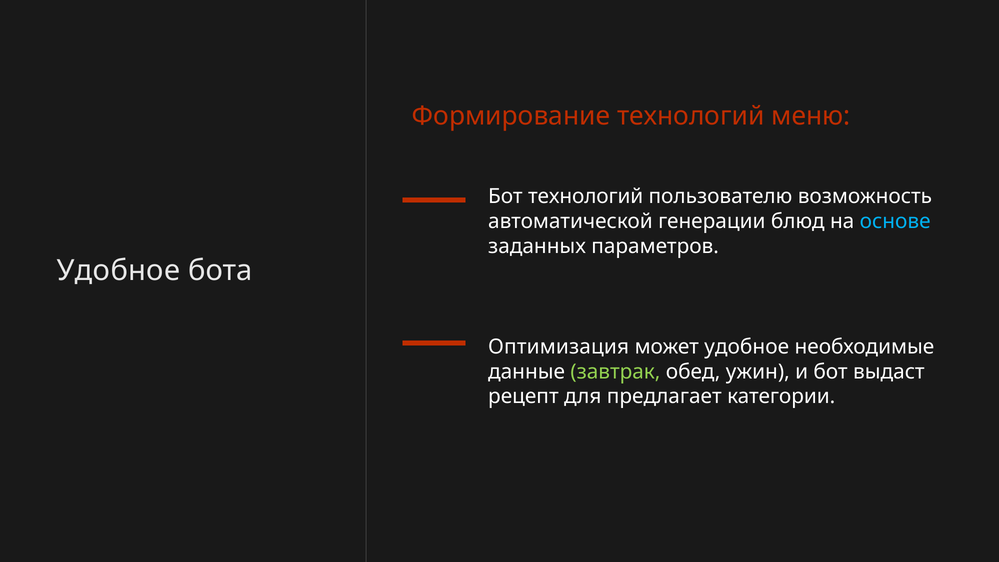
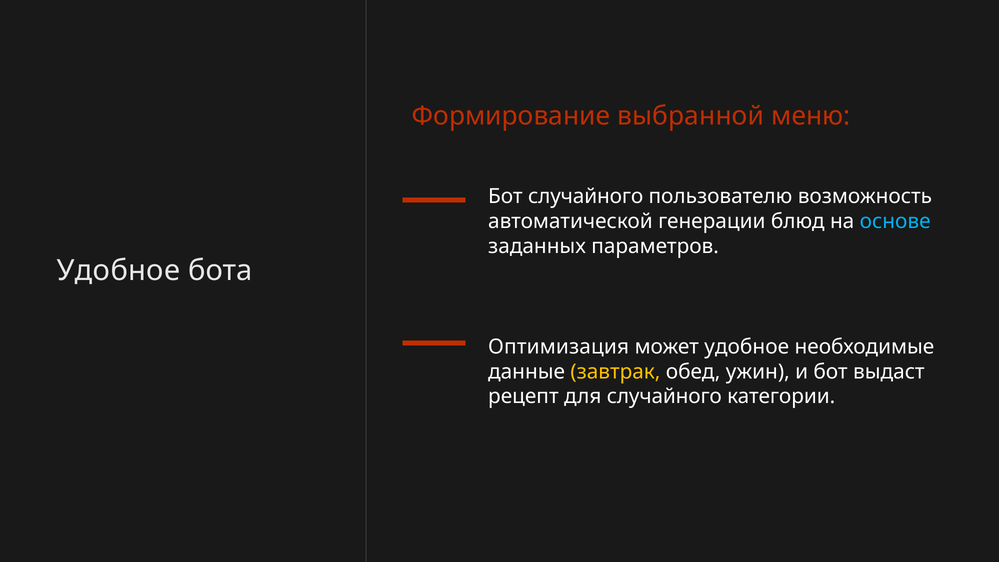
Формирование технологий: технологий -> выбранной (691, 116)
Бот технологий: технологий -> случайного (586, 197)
завтрак colour: light green -> yellow (615, 372)
для предлагает: предлагает -> случайного (664, 397)
